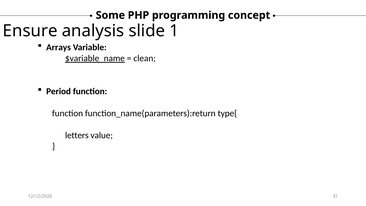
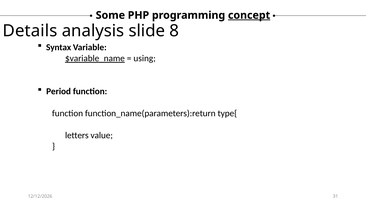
concept underline: none -> present (249, 15)
Ensure: Ensure -> Details (30, 31)
1: 1 -> 8 (174, 31)
Arrays: Arrays -> Syntax (59, 47)
clean: clean -> using (145, 58)
